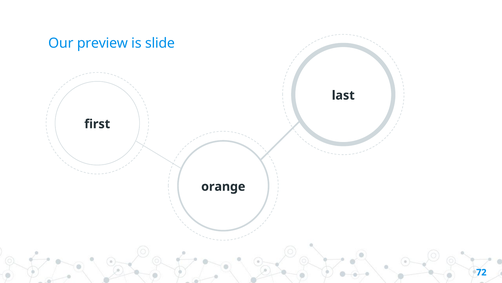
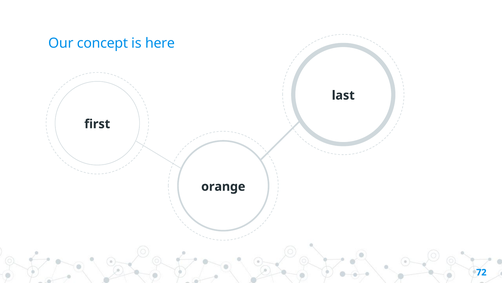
preview: preview -> concept (102, 43)
slide: slide -> here (160, 43)
